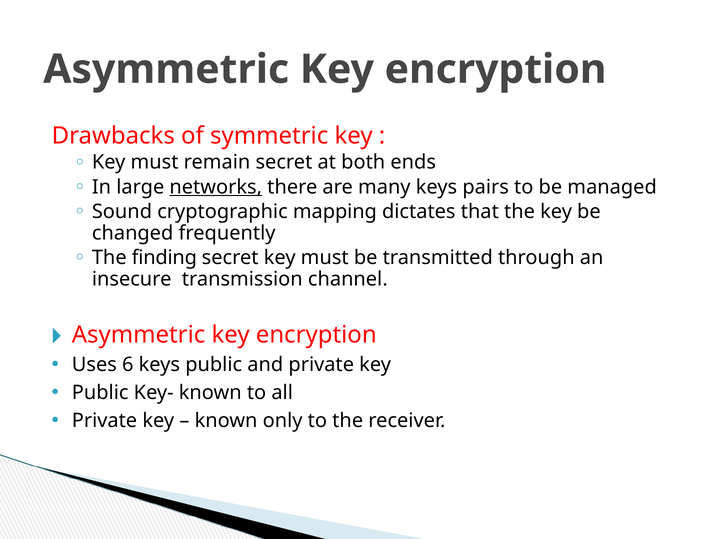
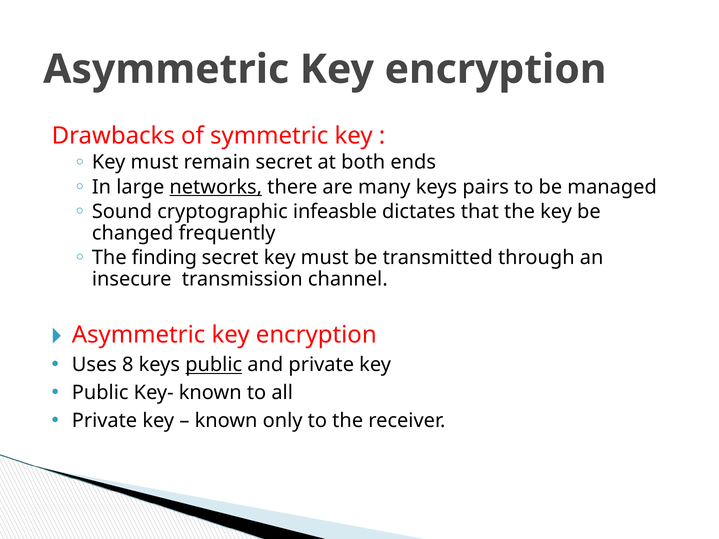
mapping: mapping -> infeasble (335, 212)
6: 6 -> 8 (128, 365)
public underline: none -> present (214, 365)
